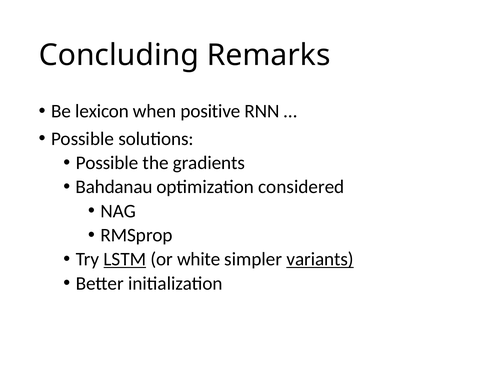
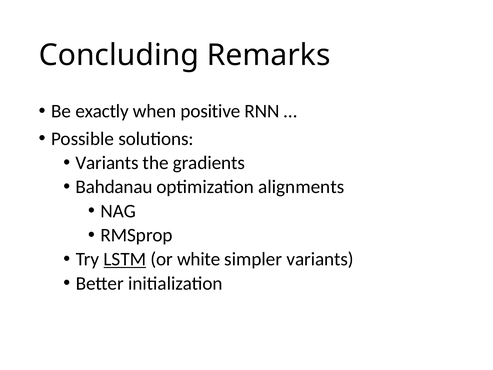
lexicon: lexicon -> exactly (102, 111)
Possible: Possible -> Variants (107, 163)
considered: considered -> alignments (301, 187)
variants underline: present -> none (320, 259)
